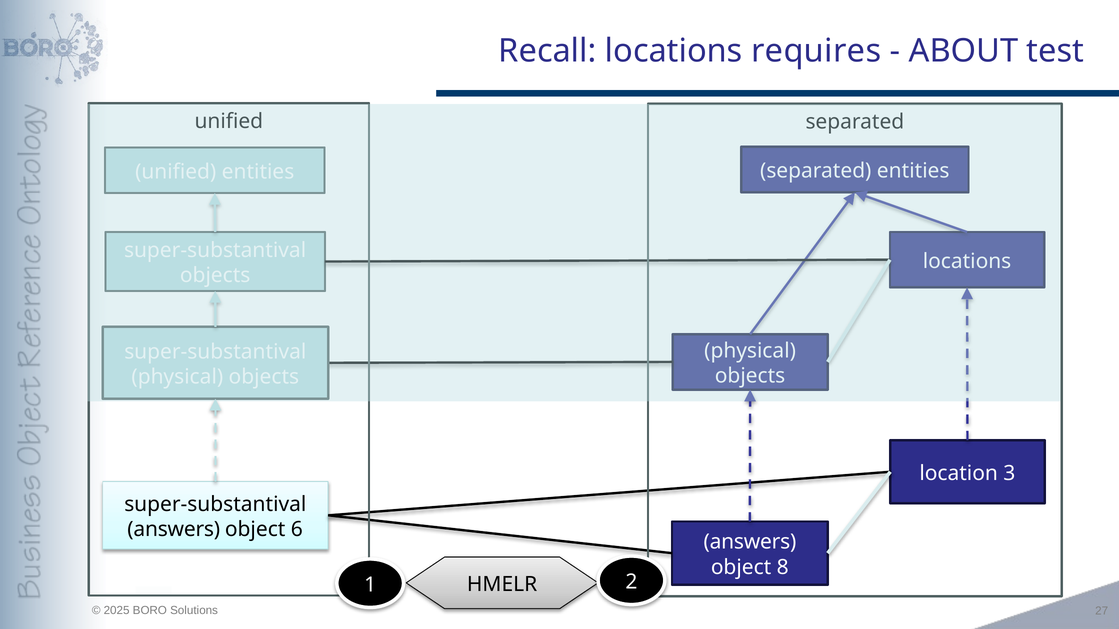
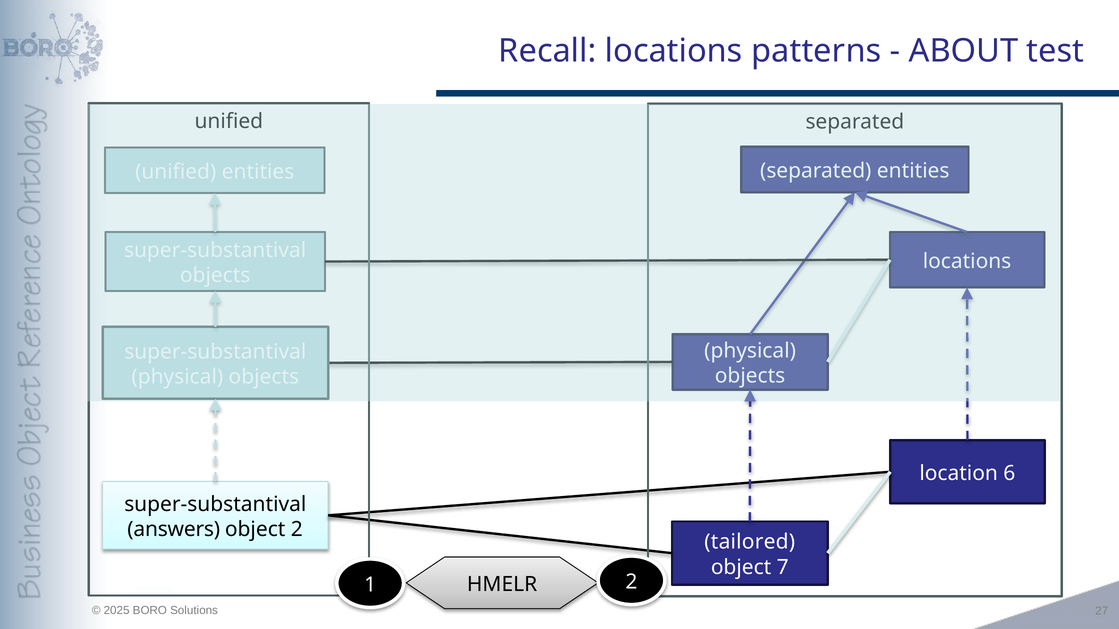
requires: requires -> patterns (816, 51)
3: 3 -> 6 (1009, 474)
object 6: 6 -> 2 (297, 530)
answers: answers -> tailored (750, 542)
8: 8 -> 7 (783, 568)
